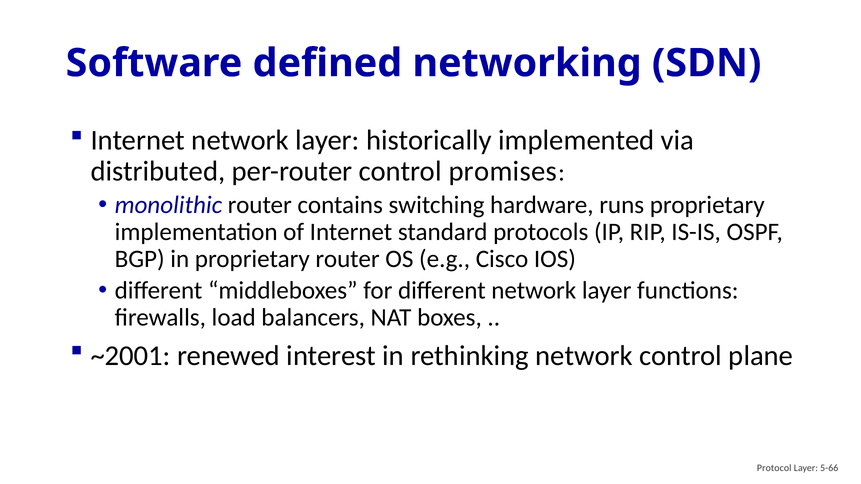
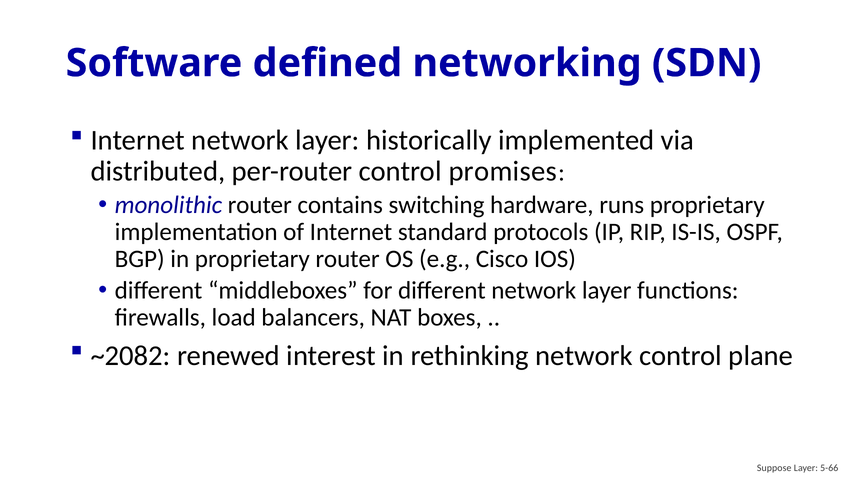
~2001: ~2001 -> ~2082 (131, 356)
Protocol: Protocol -> Suppose (774, 468)
